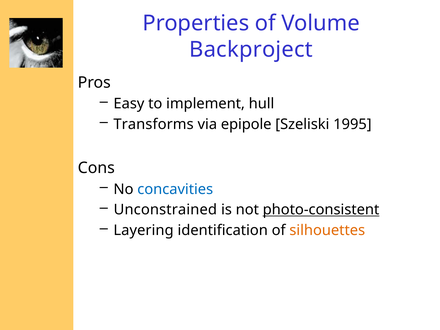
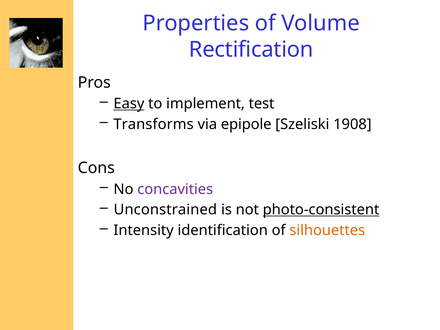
Backproject: Backproject -> Rectification (251, 50)
Easy underline: none -> present (129, 104)
hull: hull -> test (262, 104)
1995: 1995 -> 1908 (352, 124)
concavities colour: blue -> purple (175, 189)
Layering: Layering -> Intensity (144, 230)
